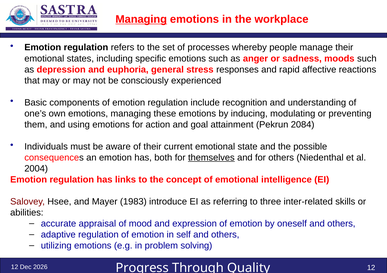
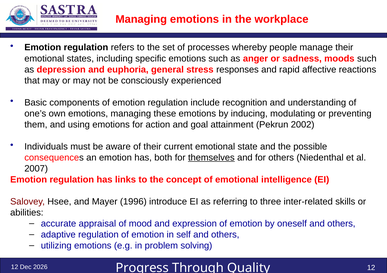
Managing underline: present -> none (141, 19)
2084: 2084 -> 2002 (303, 125)
2004: 2004 -> 2007 (36, 169)
1983: 1983 -> 1996 (133, 202)
